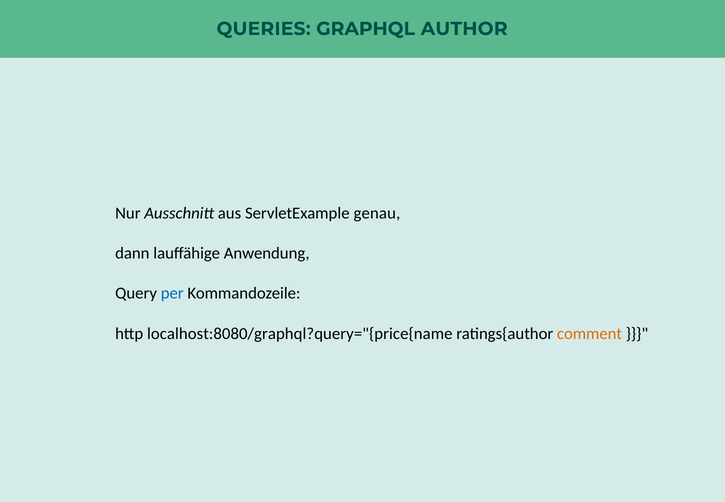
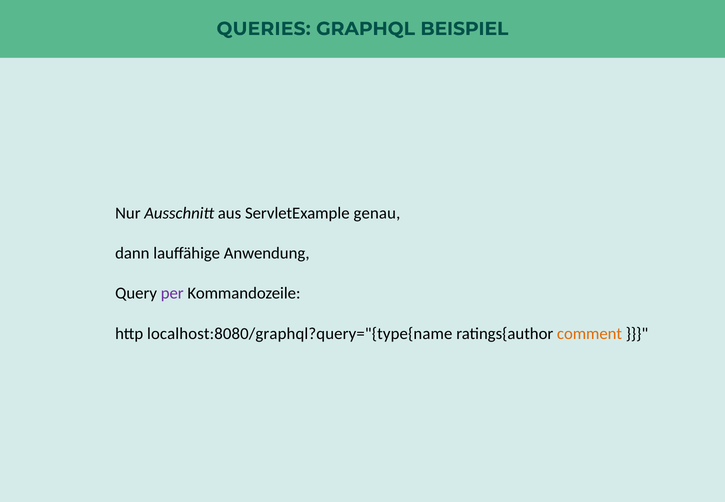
AUTHOR: AUTHOR -> BEISPIEL (464, 29)
per colour: blue -> purple (172, 293)
localhost:8080/graphql?query="{price{name: localhost:8080/graphql?query="{price{name -> localhost:8080/graphql?query="{type{name (300, 334)
